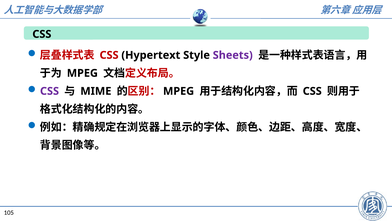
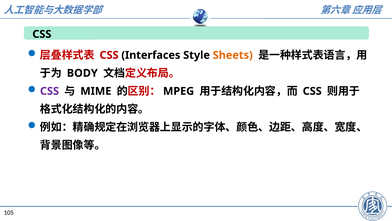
Hypertext: Hypertext -> Interfaces (151, 55)
Sheets colour: purple -> orange (233, 55)
MPEG: MPEG -> BODY (82, 73)
